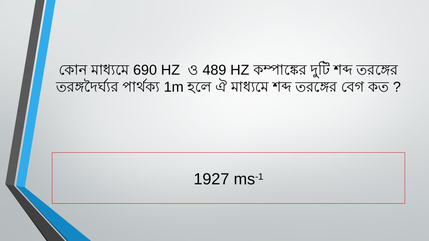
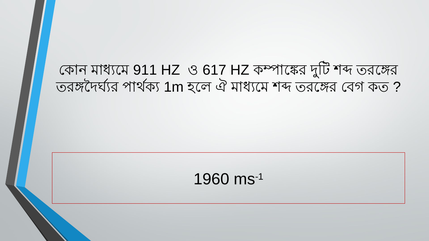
690: 690 -> 911 (145, 70)
489: 489 -> 617 (214, 70)
1927: 1927 -> 1960 (211, 179)
